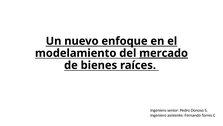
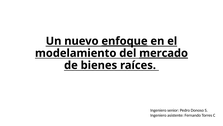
enfoque underline: none -> present (125, 41)
